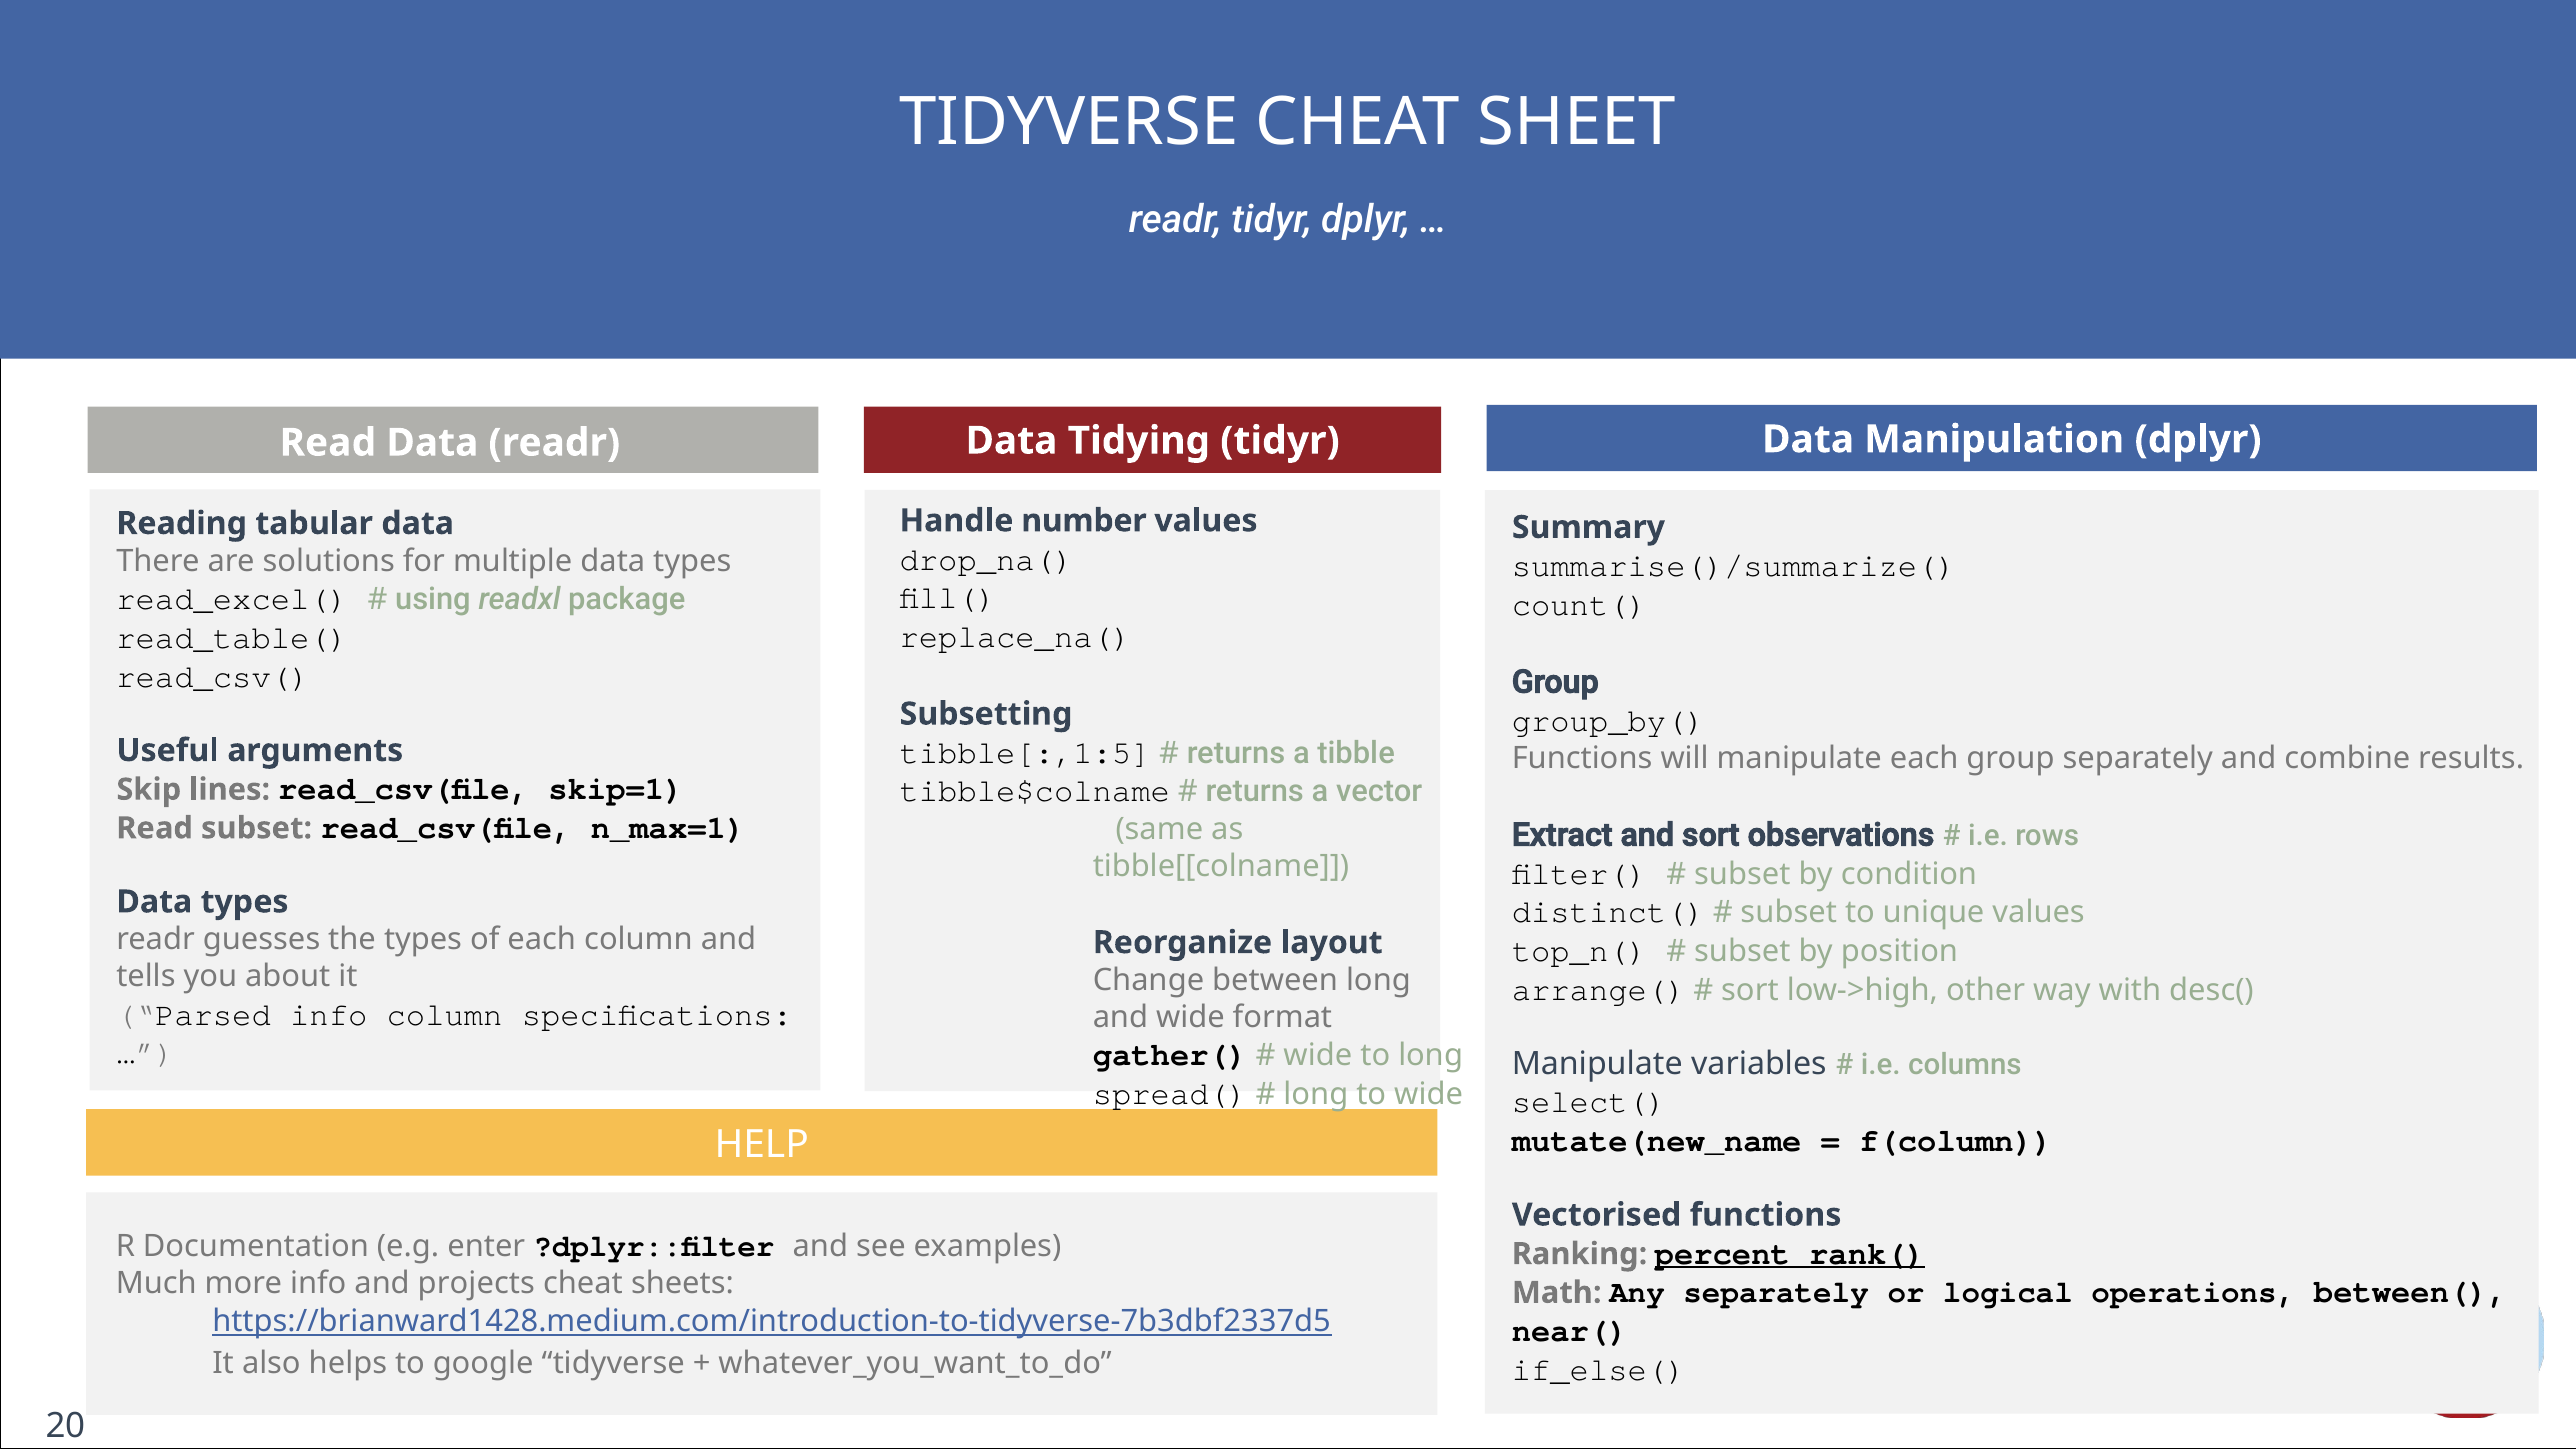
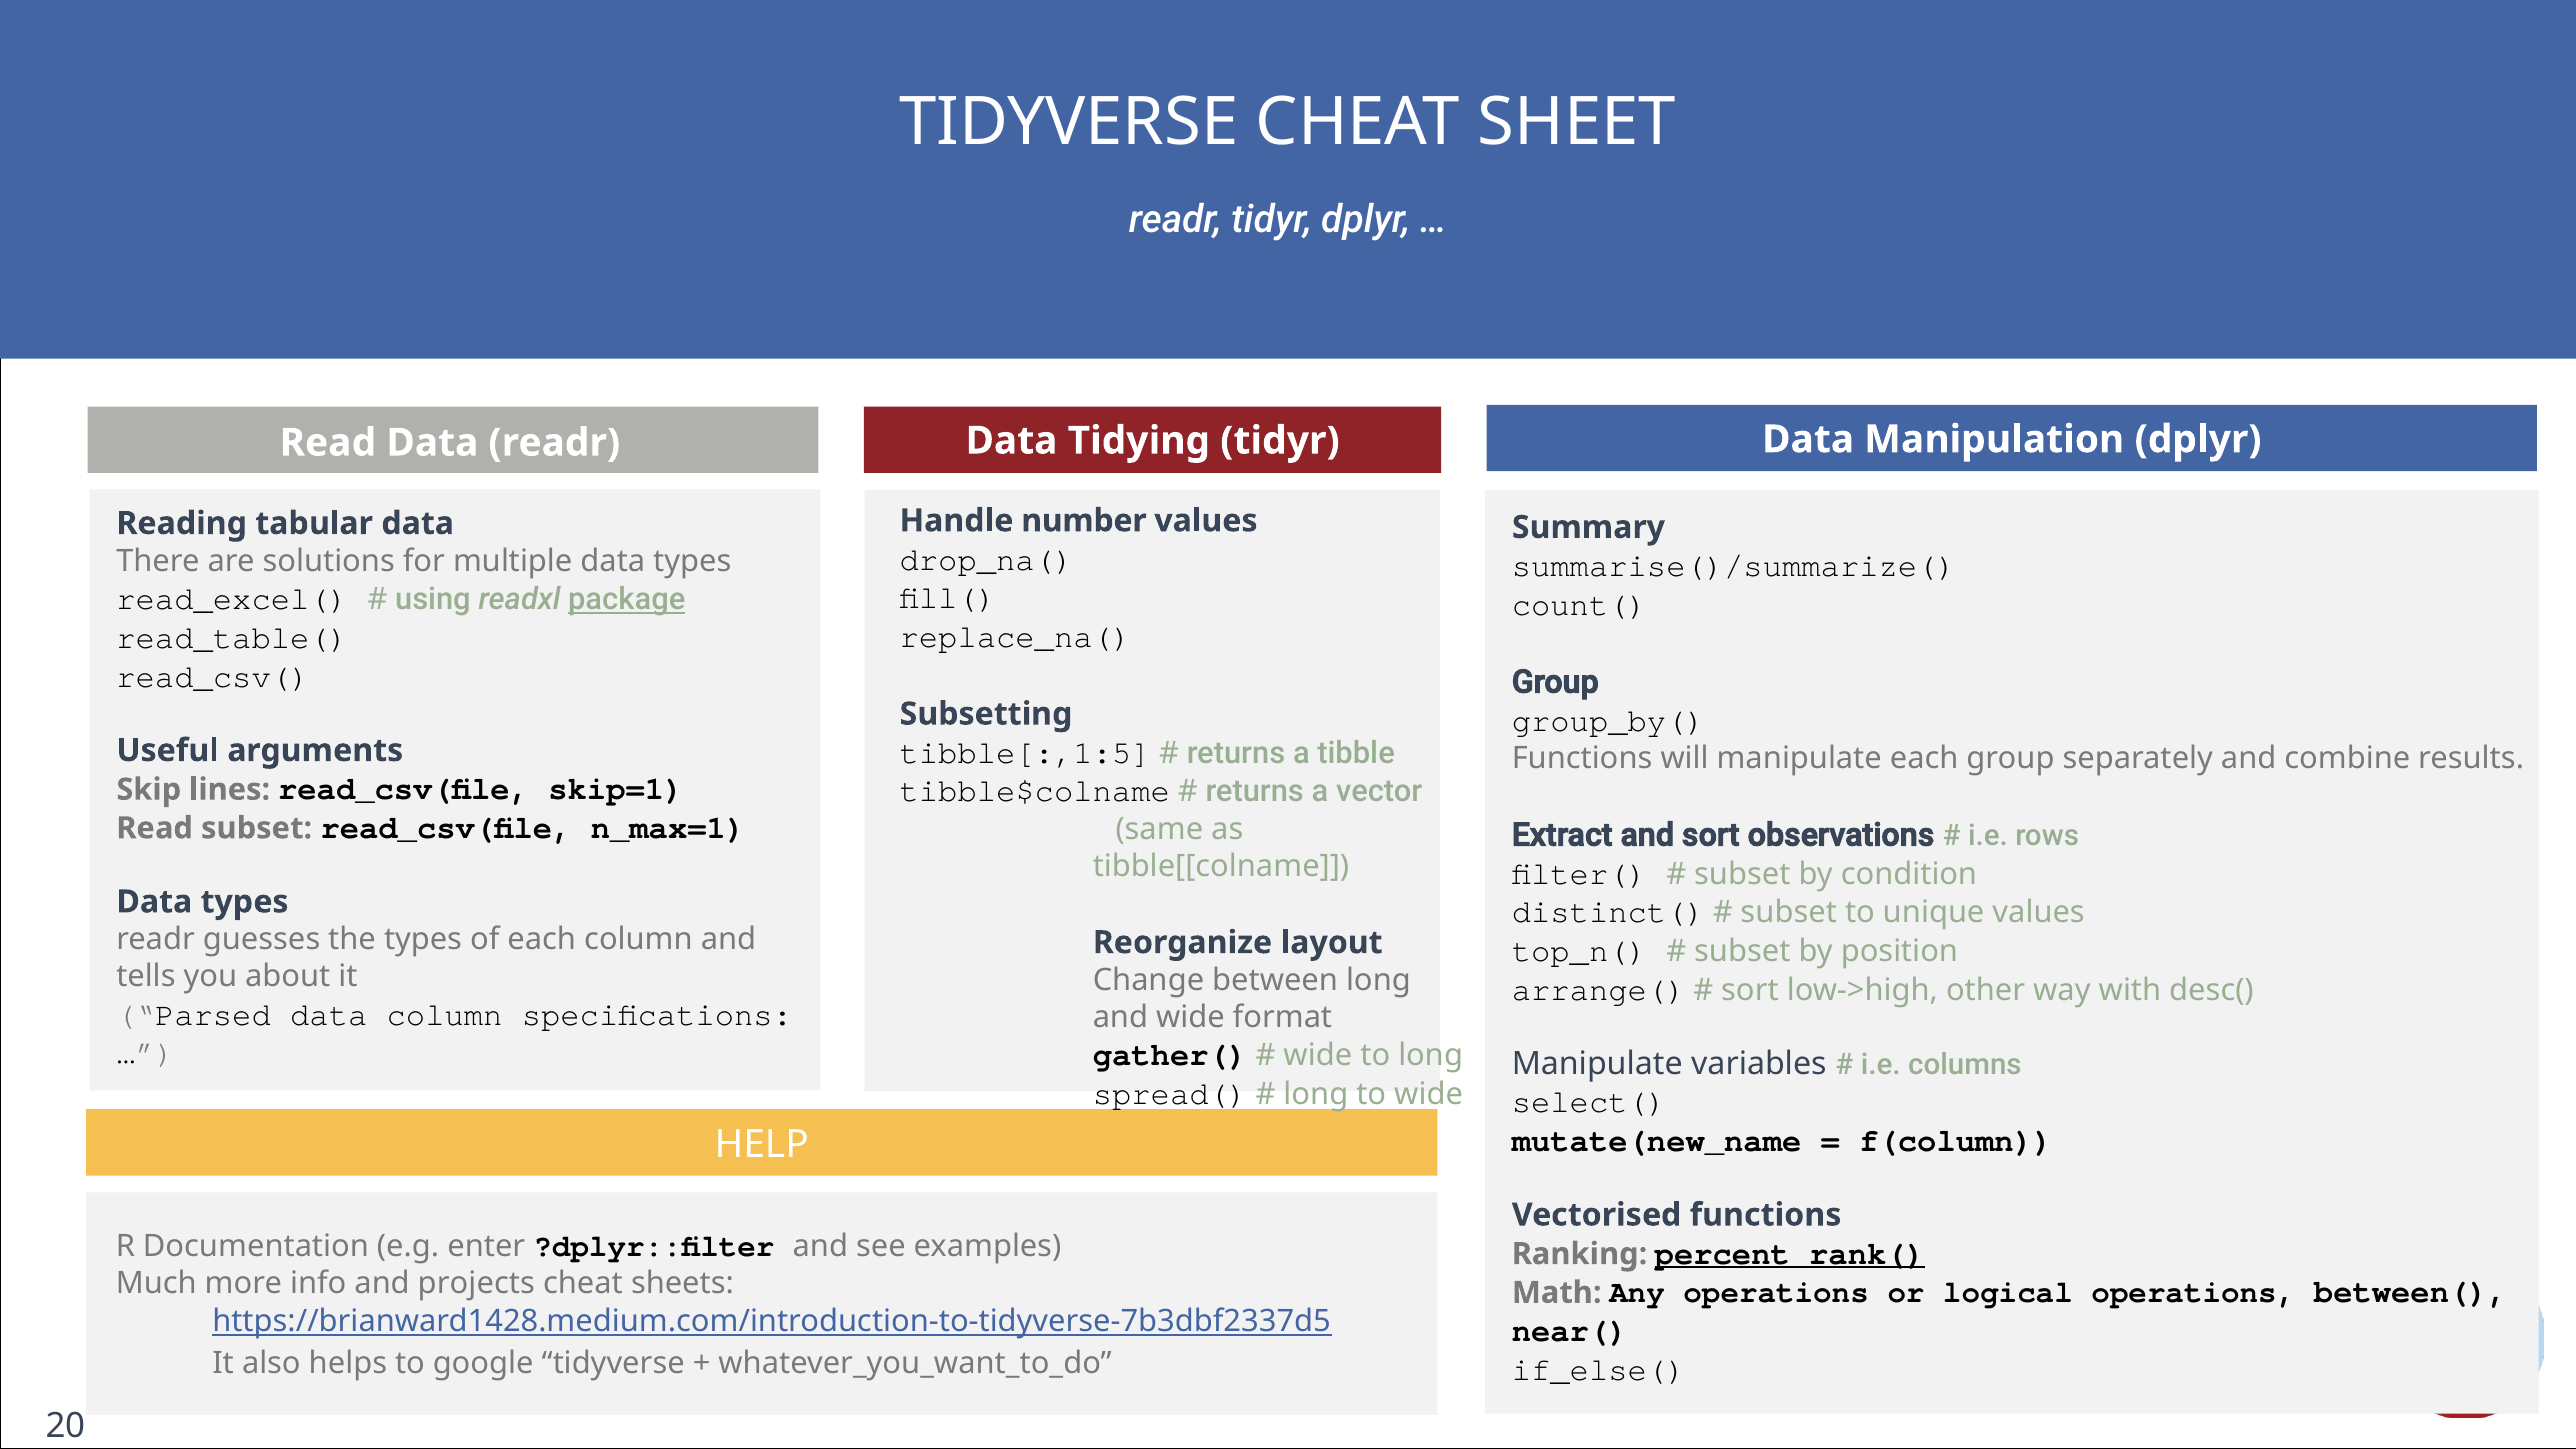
package underline: none -> present (627, 600)
Parsed info: info -> data (329, 1015)
Any separately: separately -> operations (1776, 1293)
